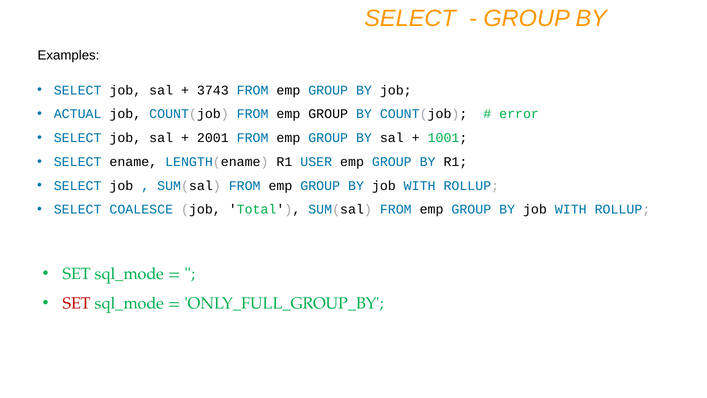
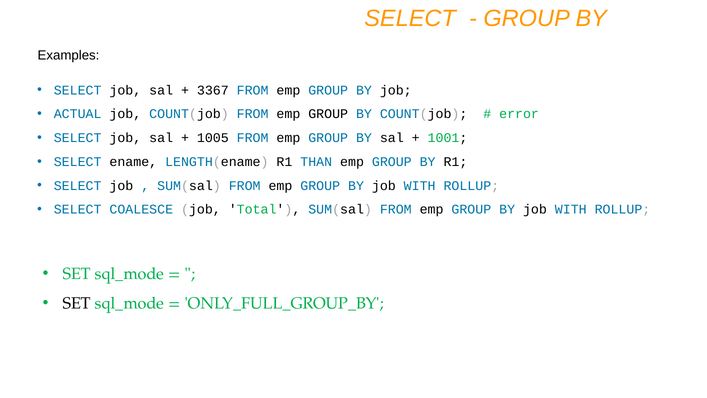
3743: 3743 -> 3367 (213, 90)
2001: 2001 -> 1005 (213, 138)
USER: USER -> THAN (316, 162)
SET colour: red -> black (77, 303)
